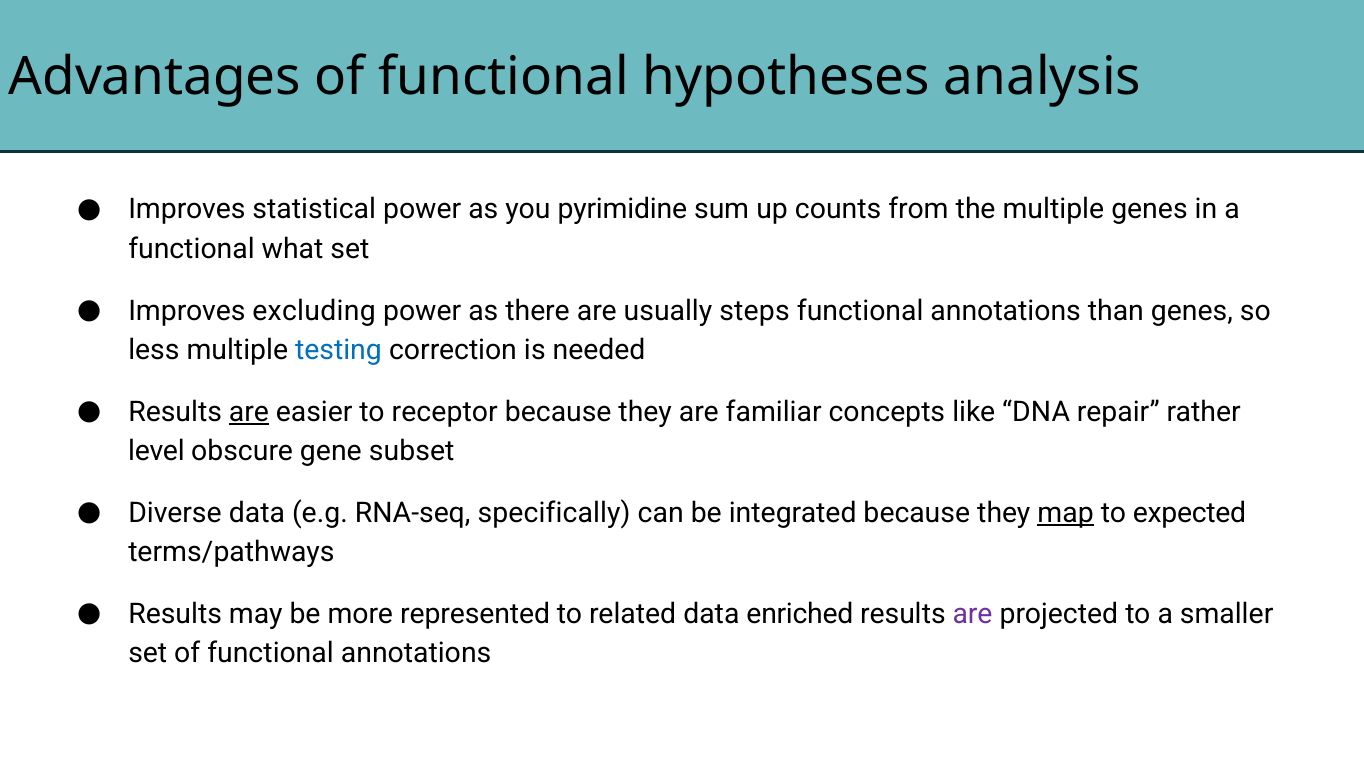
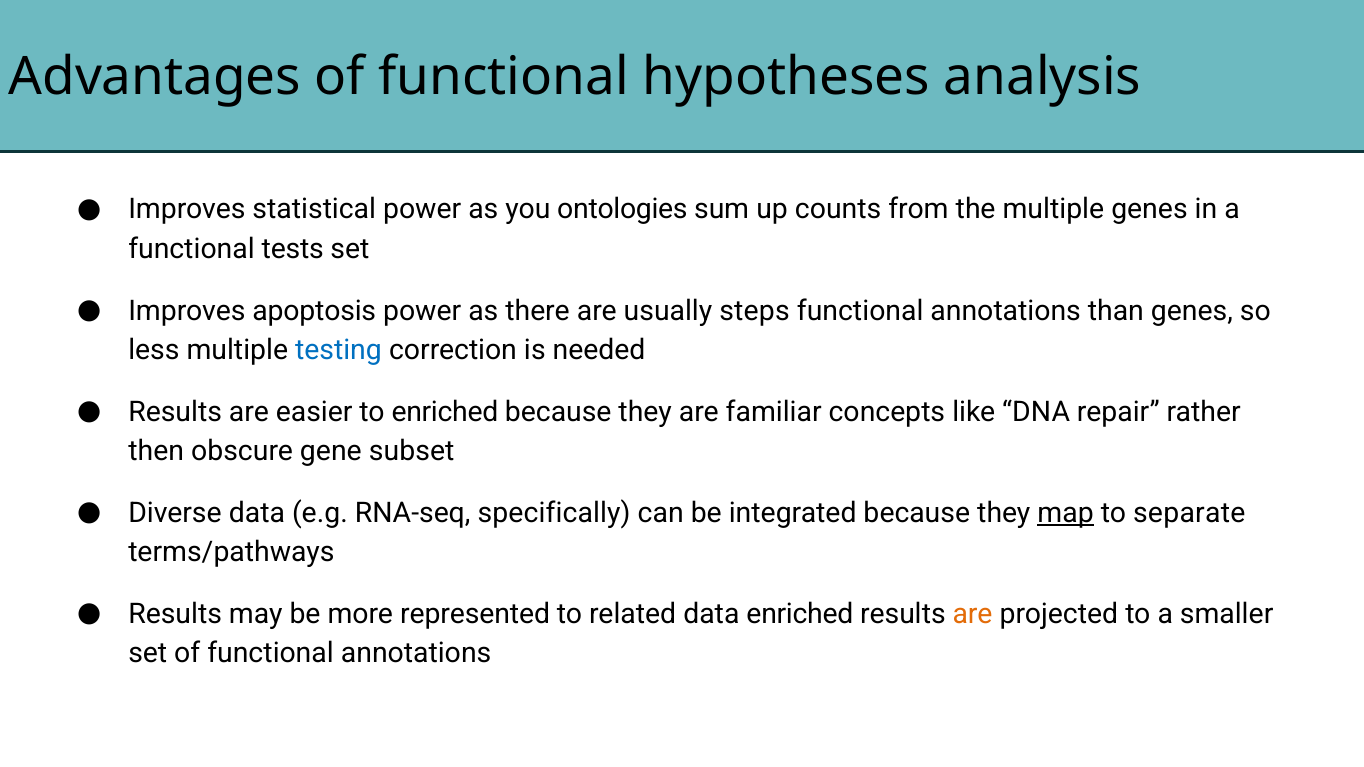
pyrimidine: pyrimidine -> ontologies (622, 210)
what: what -> tests (293, 249)
excluding: excluding -> apoptosis (314, 311)
are underline: present -> none (249, 412)
to receptor: receptor -> enriched (445, 412)
level: level -> then (156, 451)
expected: expected -> separate (1189, 513)
are colour: purple -> orange (973, 614)
